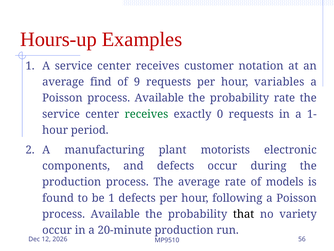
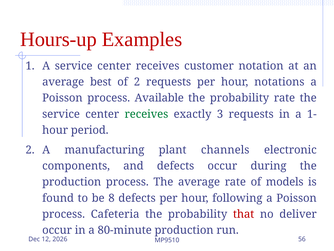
find: find -> best (101, 82)
of 9: 9 -> 2 (137, 82)
variables: variables -> notations (279, 82)
0: 0 -> 3 (220, 114)
motorists: motorists -> channels (225, 150)
be 1: 1 -> 8 (111, 198)
Available: Available -> Cafeteria (115, 214)
that colour: black -> red (244, 214)
variety: variety -> deliver (298, 214)
20-minute: 20-minute -> 80-minute (125, 230)
